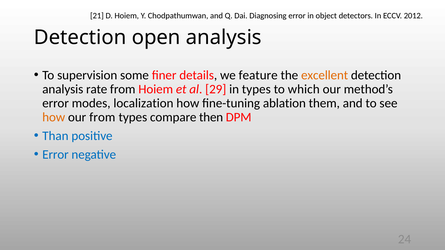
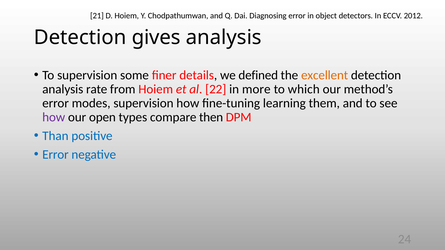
open: open -> gives (156, 37)
feature: feature -> defined (258, 75)
29: 29 -> 22 (216, 89)
in types: types -> more (256, 89)
modes localization: localization -> supervision (143, 103)
ablation: ablation -> learning (284, 103)
how colour: orange -> purple (54, 117)
our from: from -> open (102, 117)
